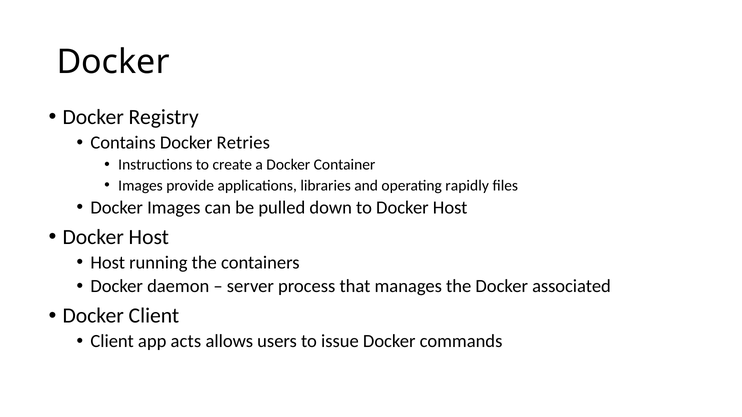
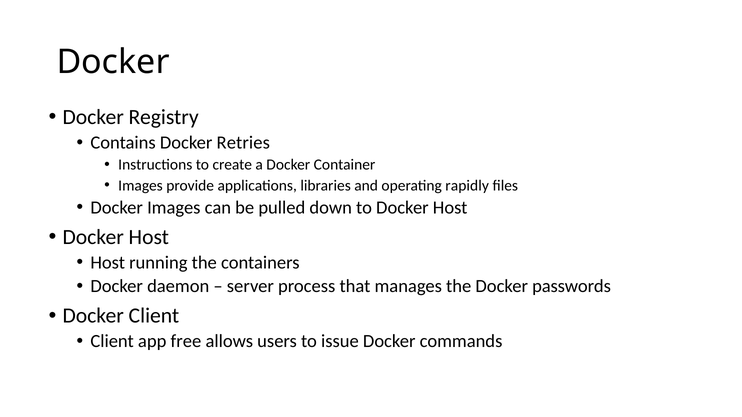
associated: associated -> passwords (572, 287)
acts: acts -> free (186, 342)
